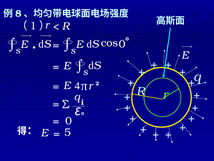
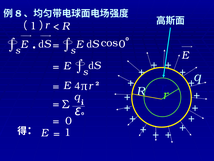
5: 5 -> 1 (68, 132)
